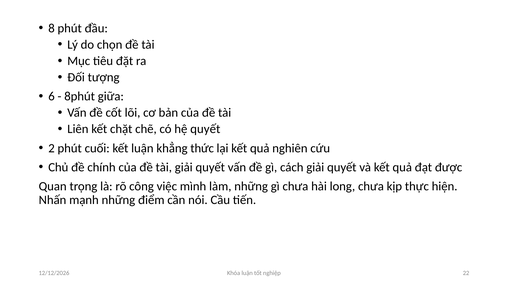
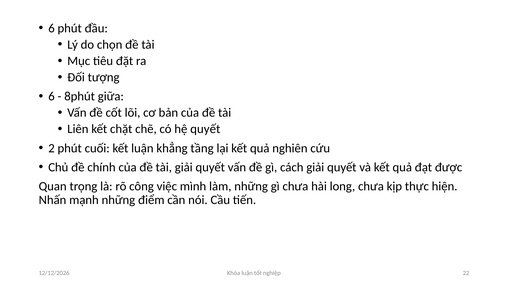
8: 8 -> 6 (51, 28)
thức: thức -> tầng (202, 148)
